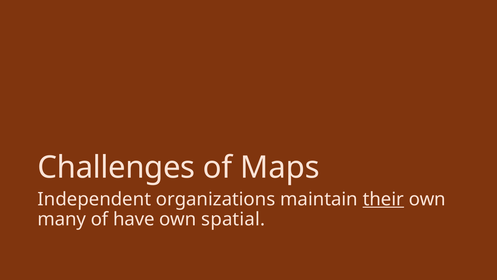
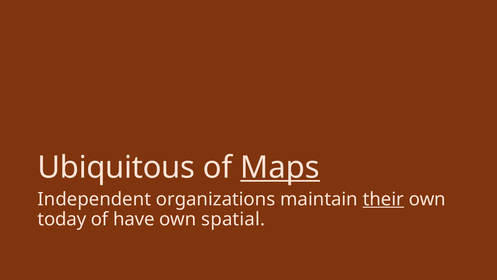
Challenges: Challenges -> Ubiquitous (116, 167)
Maps underline: none -> present (280, 167)
many: many -> today (62, 219)
